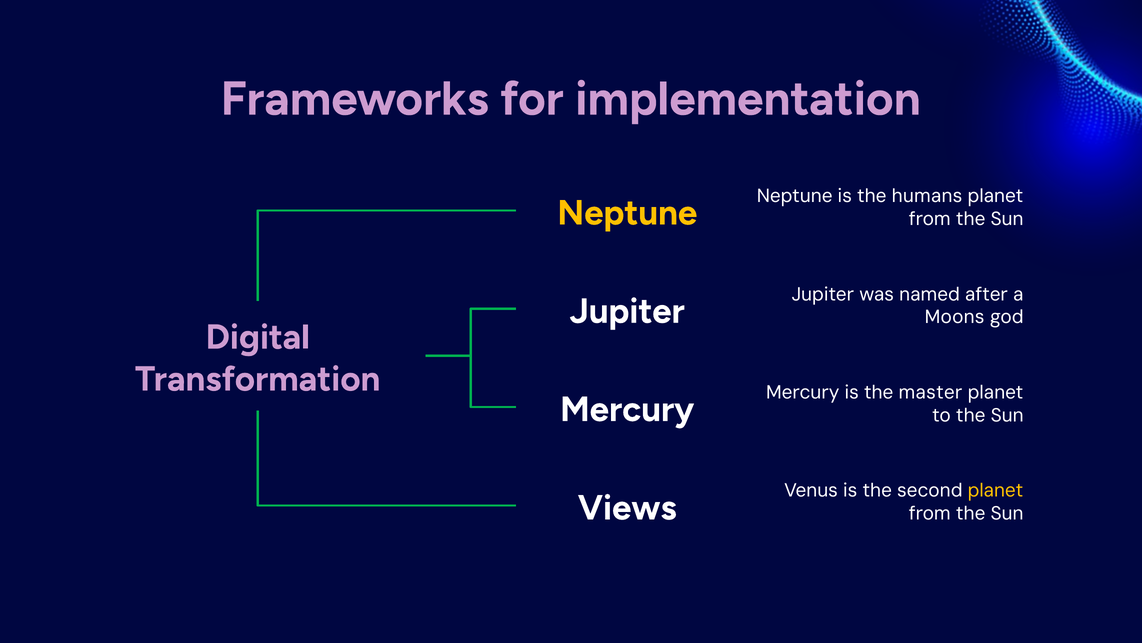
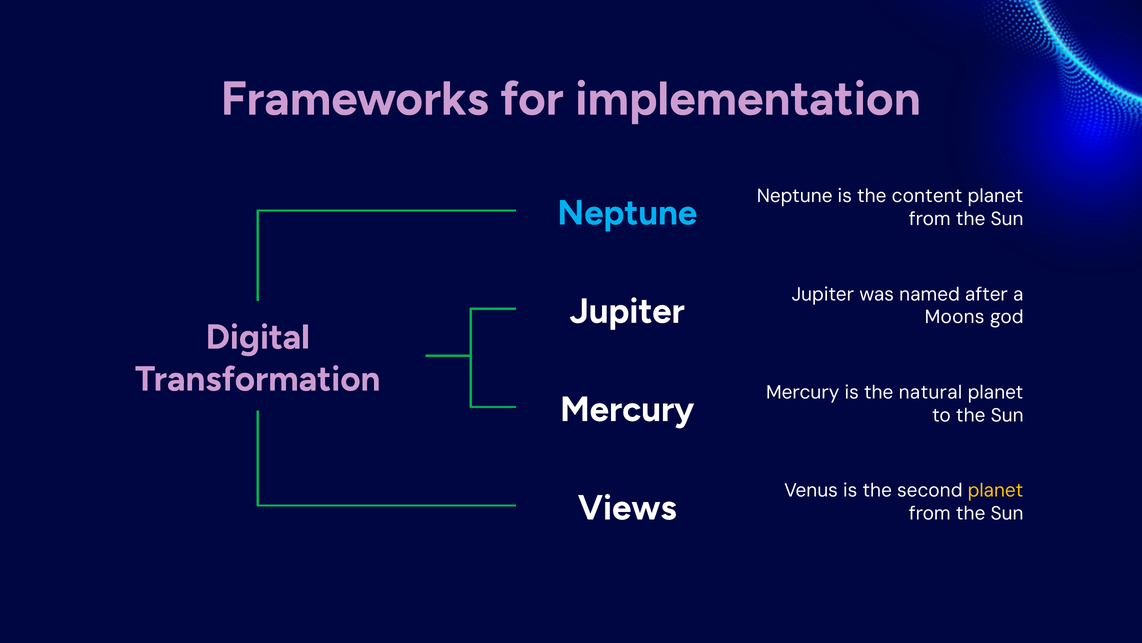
humans: humans -> content (927, 196)
Neptune colour: yellow -> light blue (627, 213)
master: master -> natural (930, 392)
